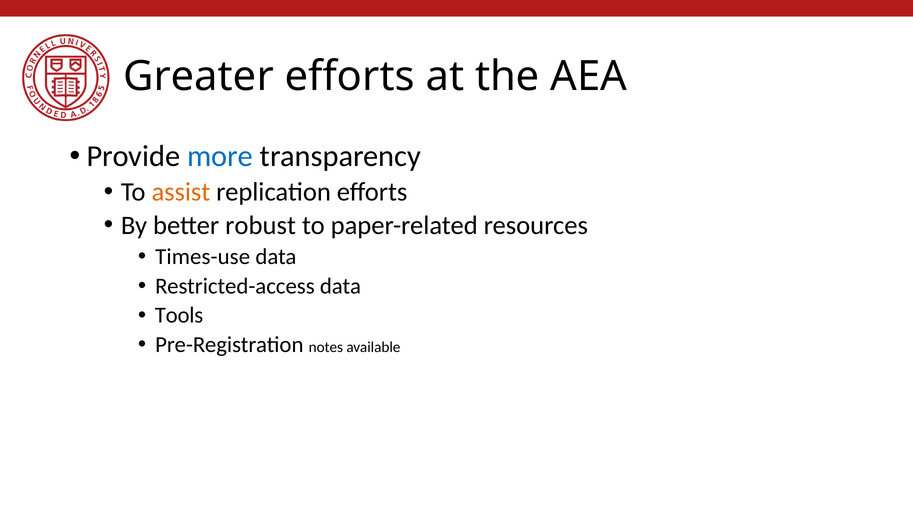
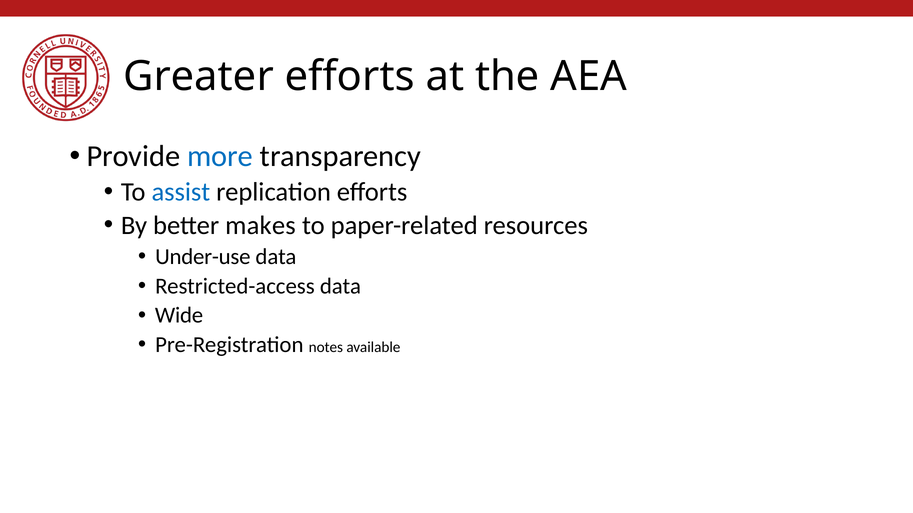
assist colour: orange -> blue (181, 192)
robust: robust -> makes (260, 226)
Times-use: Times-use -> Under-use (203, 257)
Tools: Tools -> Wide (179, 316)
